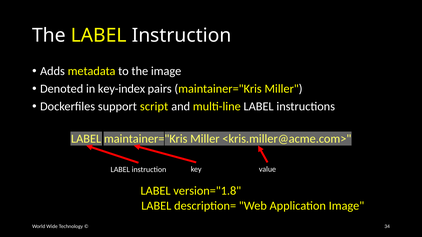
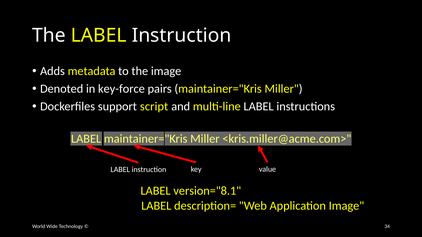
key-index: key-index -> key-force (121, 89)
version="1.8: version="1.8 -> version="8.1 (207, 191)
